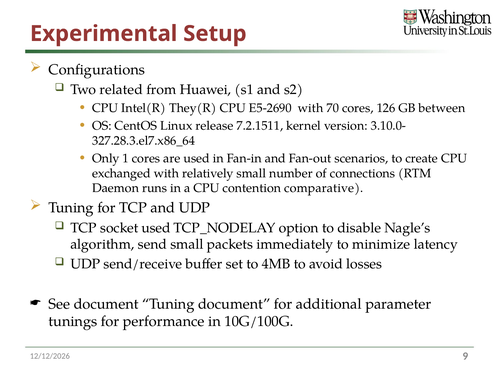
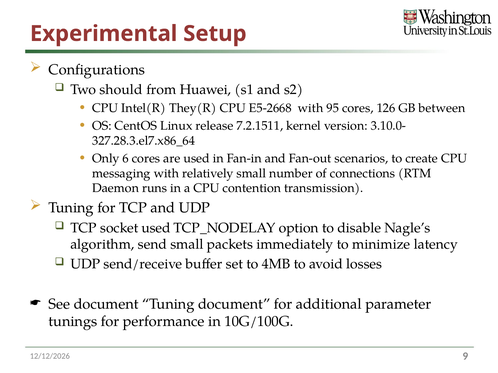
related: related -> should (121, 90)
E5-2690: E5-2690 -> E5-2668 (270, 108)
70: 70 -> 95 (333, 108)
1: 1 -> 6 (126, 159)
exchanged: exchanged -> messaging (121, 173)
comparative: comparative -> transmission (324, 188)
